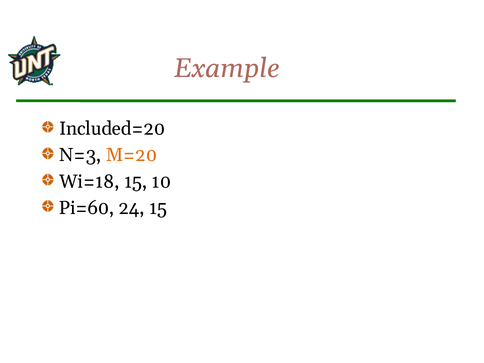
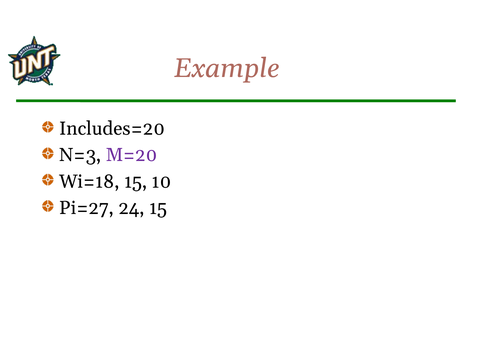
Included=20: Included=20 -> Includes=20 (112, 129)
M=20 colour: orange -> purple (132, 155)
Pi=60: Pi=60 -> Pi=27 (87, 208)
